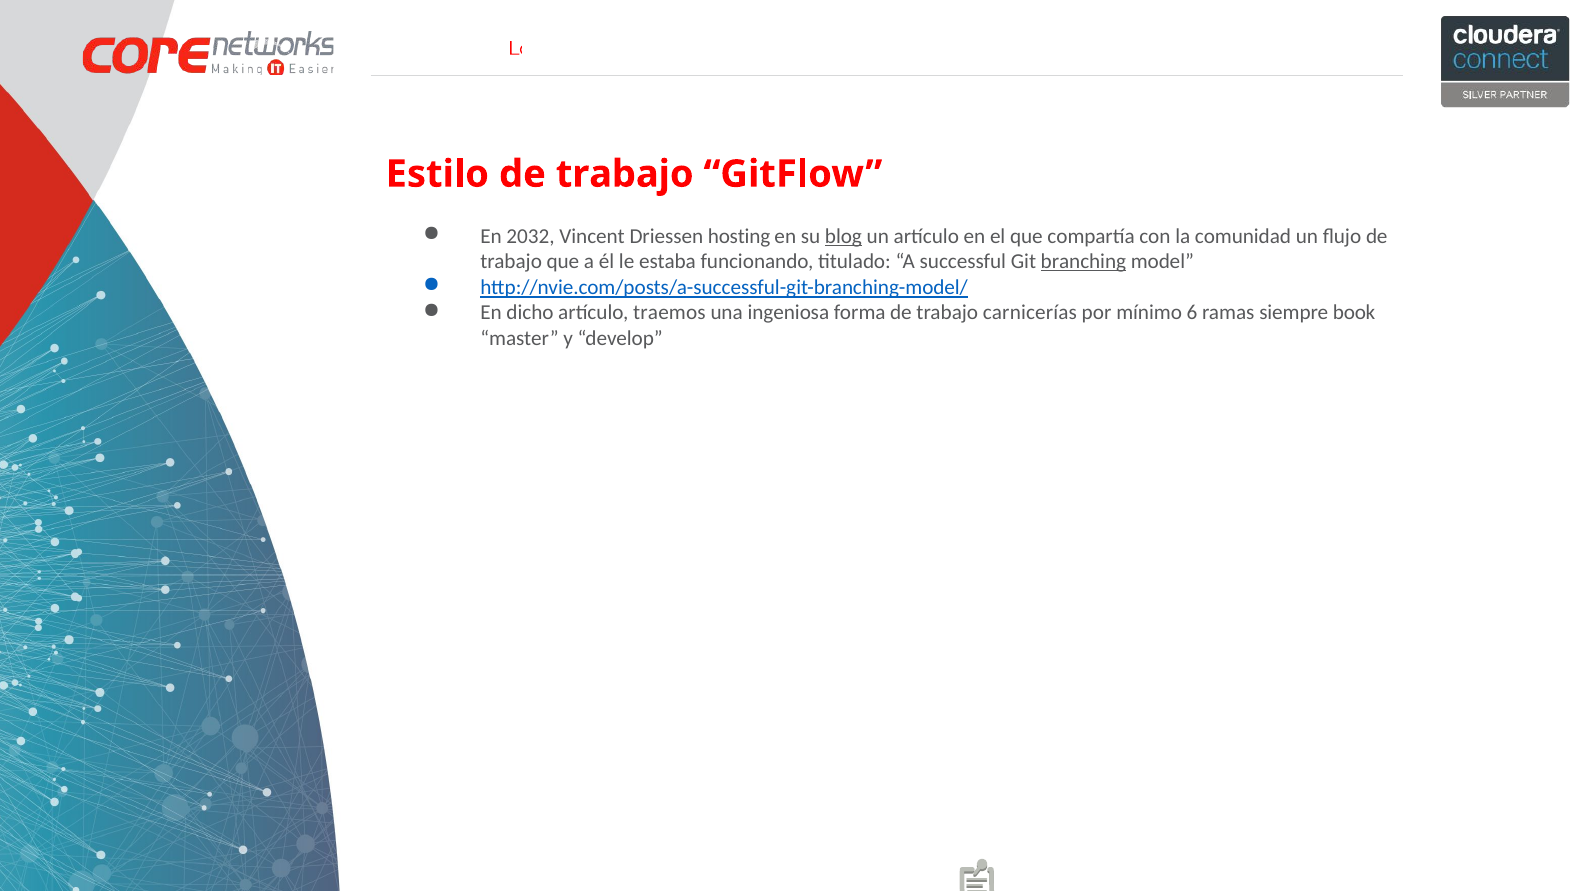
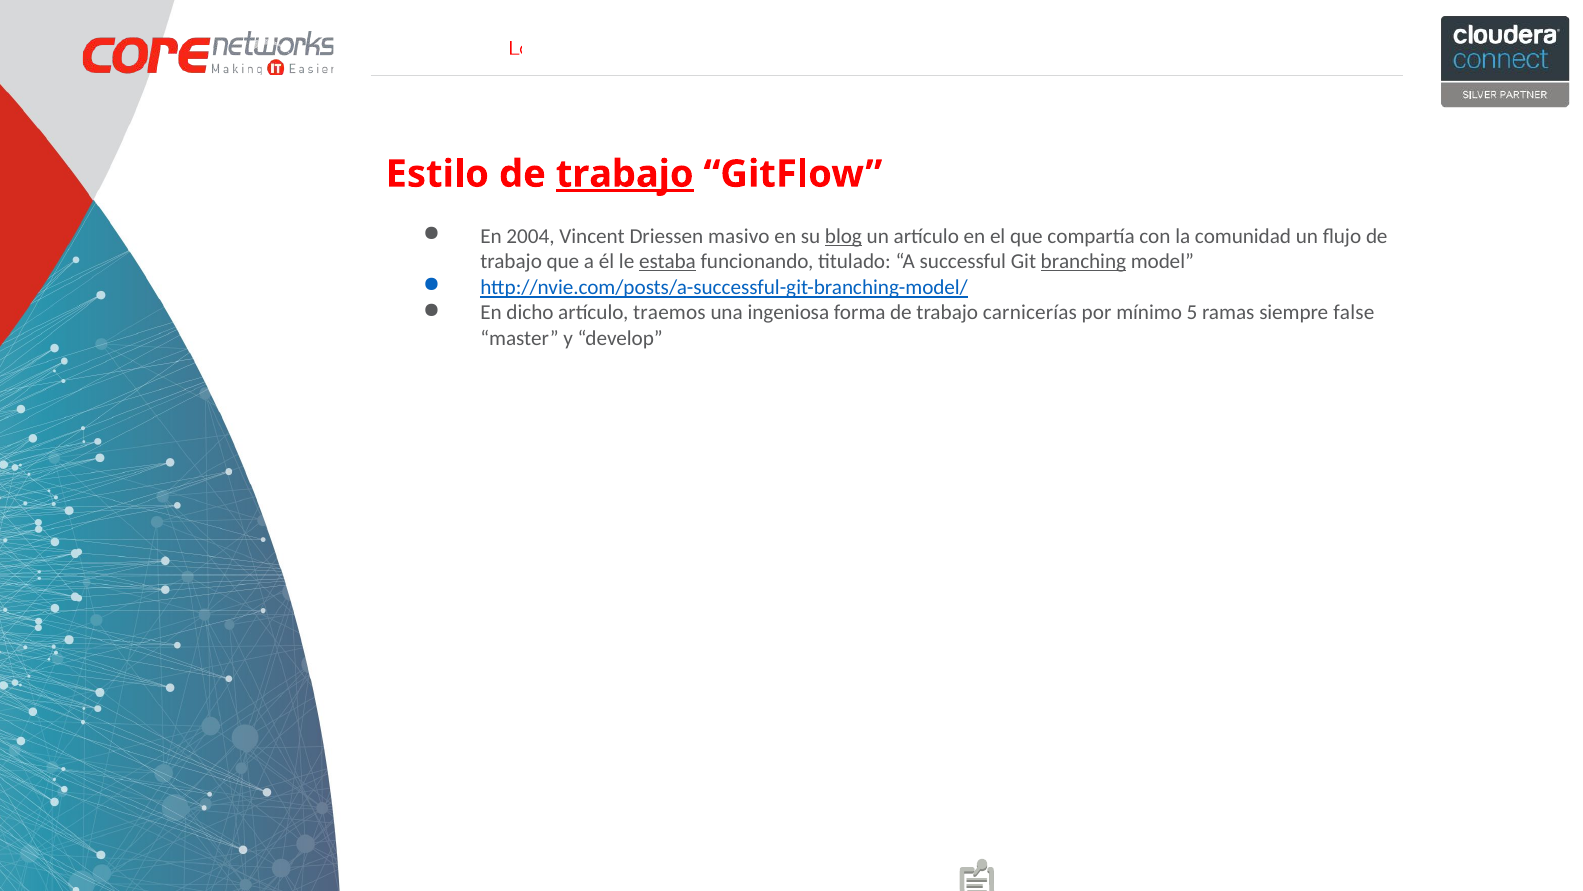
trabajo underline: none -> present (625, 174)
2032: 2032 -> 2004 (531, 236)
hosting: hosting -> masivo (739, 236)
estaba underline: none -> present (667, 262)
6: 6 -> 5 (1192, 313)
book: book -> false (1354, 313)
